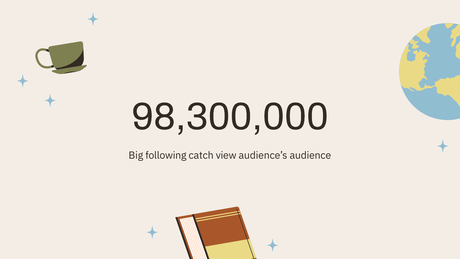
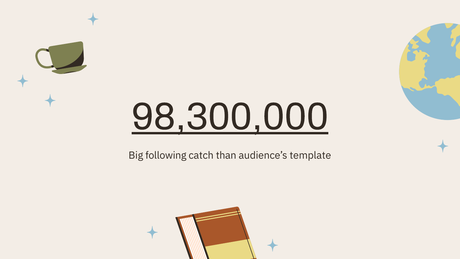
98,300,000 underline: none -> present (230, 116)
view: view -> than (226, 155)
audience: audience -> template (310, 155)
